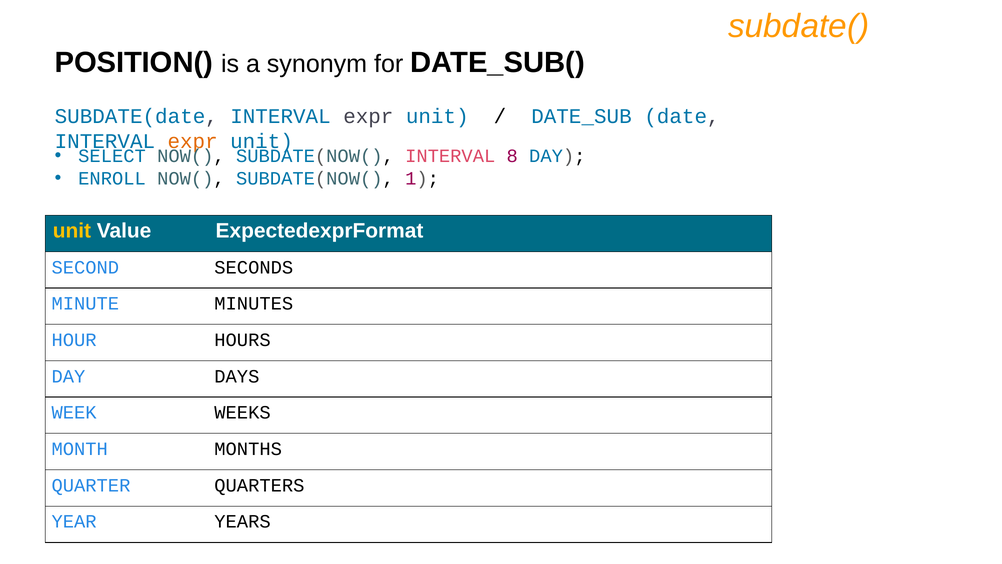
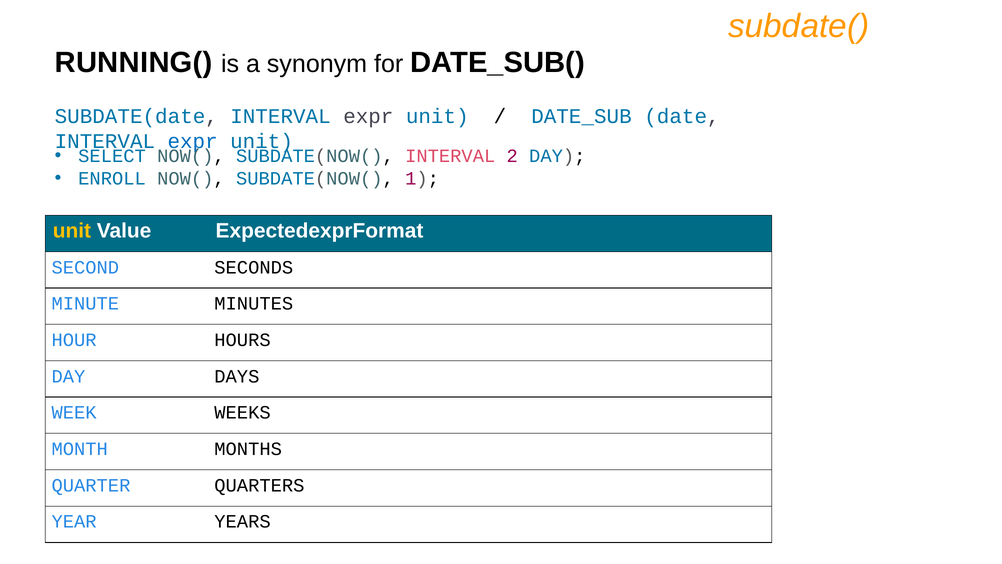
POSITION(: POSITION( -> RUNNING( (134, 62)
expr colour: orange -> blue (193, 141)
8: 8 -> 2 (512, 156)
